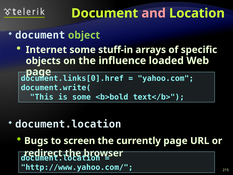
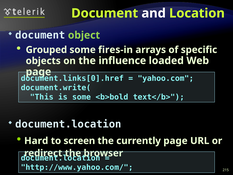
and colour: pink -> white (154, 13)
Internet: Internet -> Grouped (46, 50)
stuff-in: stuff-in -> fires-in (116, 50)
Bugs: Bugs -> Hard (36, 141)
